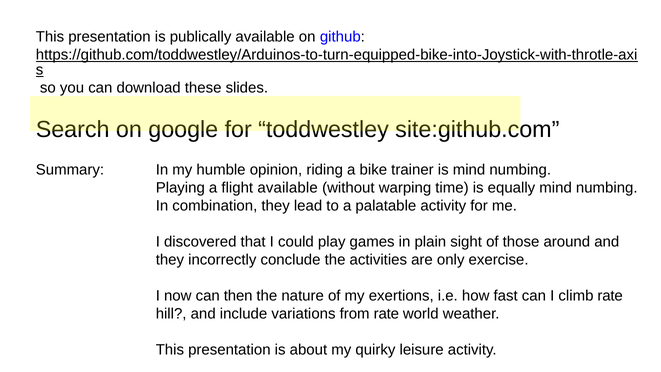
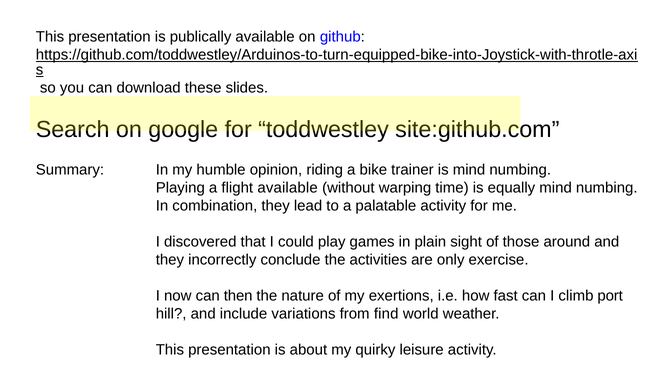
climb rate: rate -> port (610, 296)
from rate: rate -> find (386, 314)
